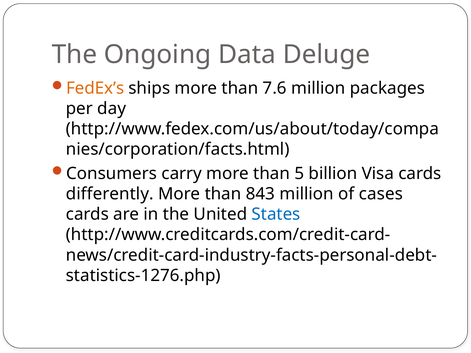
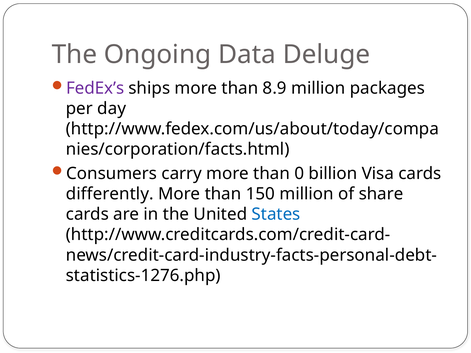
FedEx’s colour: orange -> purple (95, 88)
7.6: 7.6 -> 8.9 (275, 88)
5: 5 -> 0 (299, 174)
843: 843 -> 150 (260, 194)
cases: cases -> share (381, 194)
